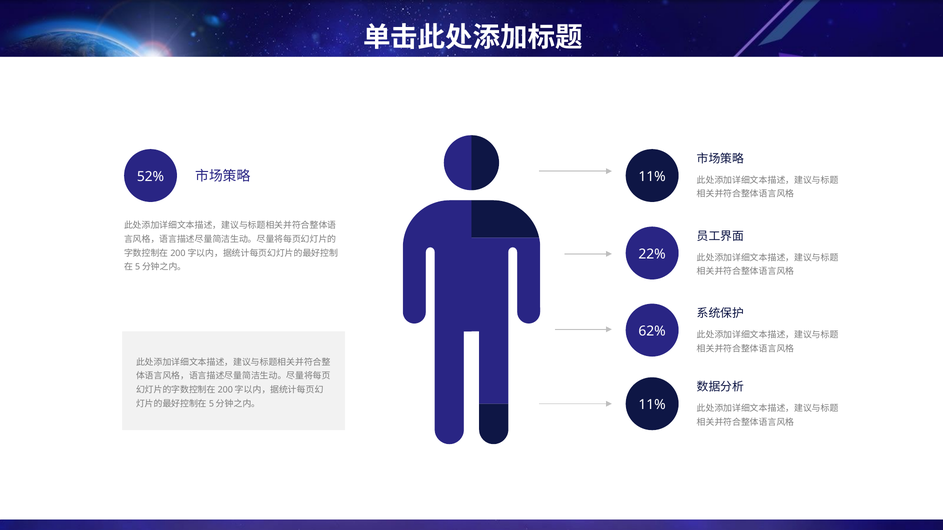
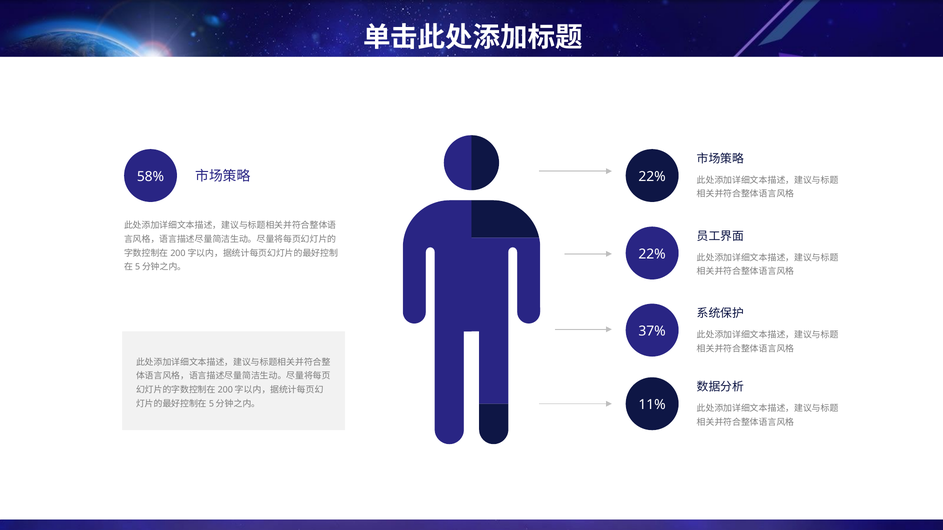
52%: 52% -> 58% (150, 177)
11%: 11% -> 22% (652, 177)
62%: 62% -> 37% (652, 331)
